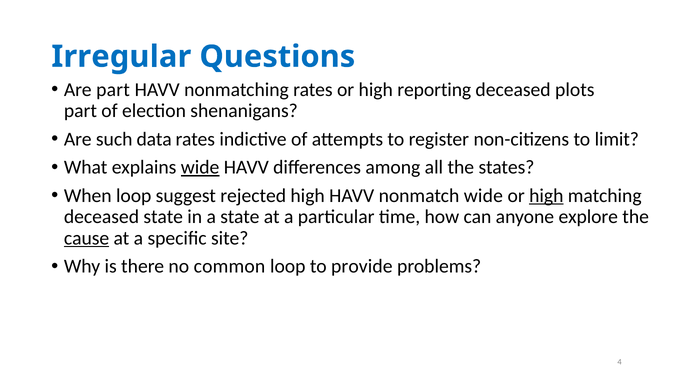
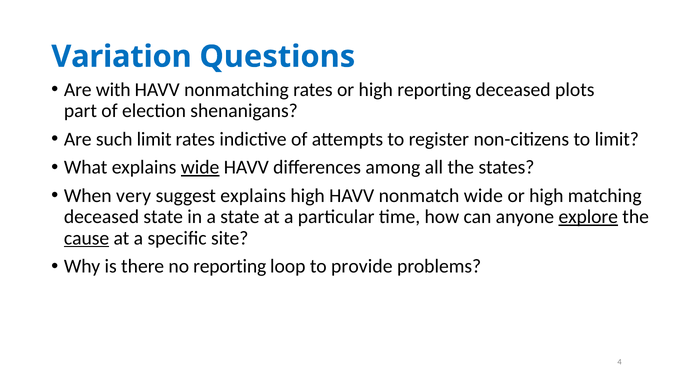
Irregular: Irregular -> Variation (121, 57)
Are part: part -> with (113, 90)
such data: data -> limit (154, 139)
When loop: loop -> very (134, 195)
suggest rejected: rejected -> explains (253, 195)
high underline: present -> none (546, 195)
explore underline: none -> present (588, 217)
no common: common -> reporting (230, 266)
